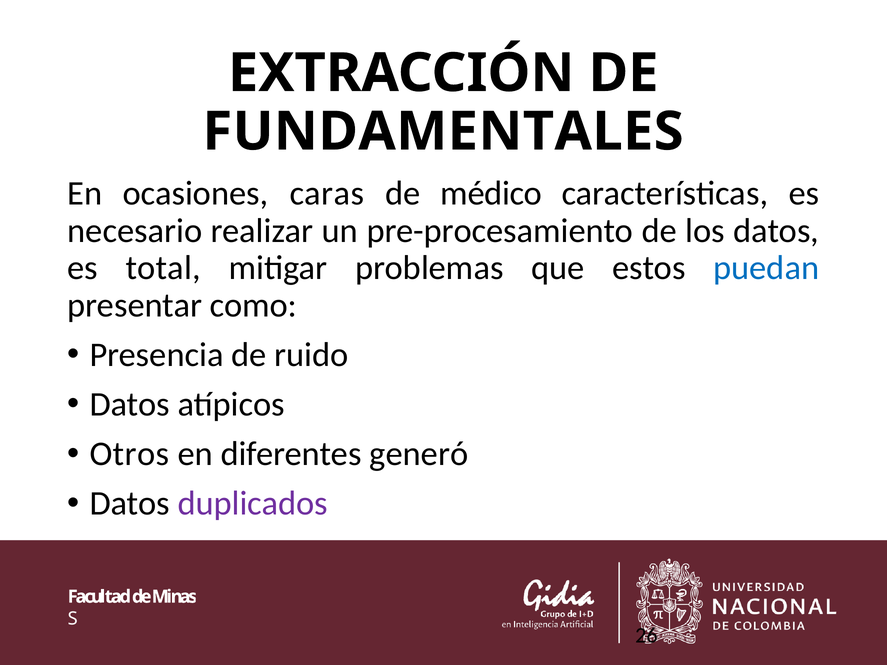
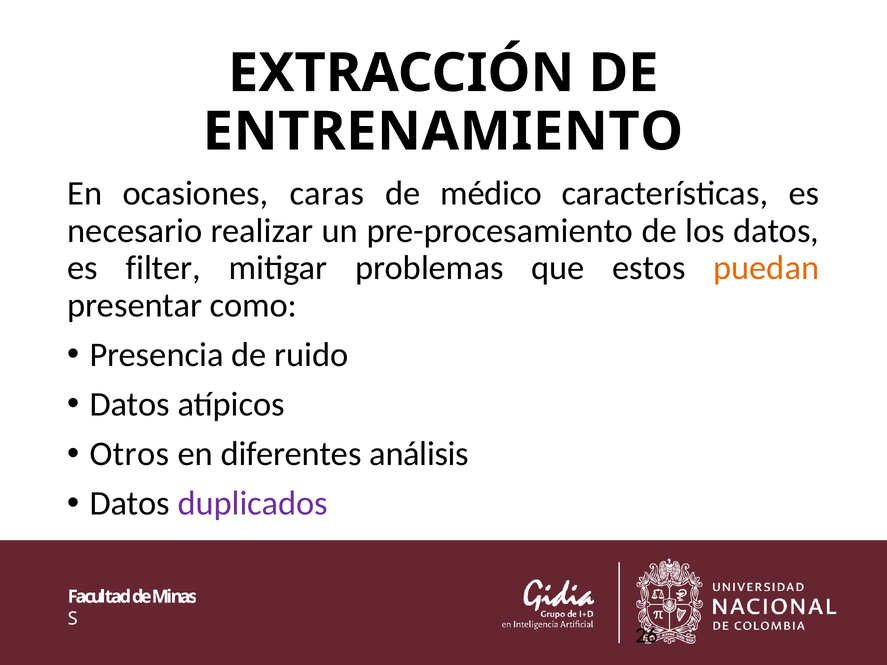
FUNDAMENTALES: FUNDAMENTALES -> ENTRENAMIENTO (443, 132)
total: total -> filter (163, 268)
puedan colour: blue -> orange (766, 268)
generó: generó -> análisis (419, 454)
